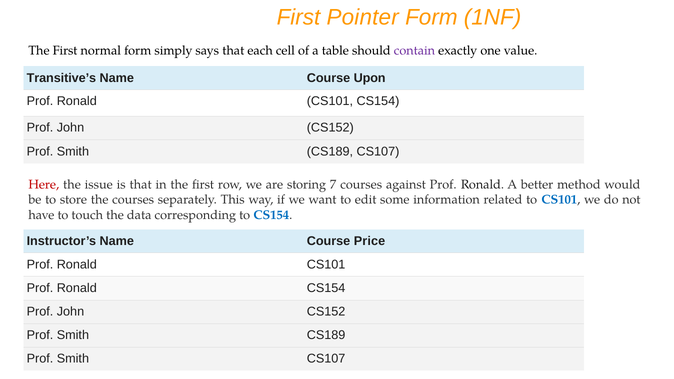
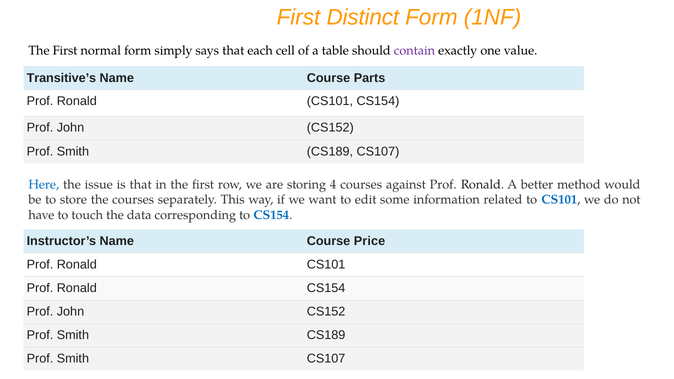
Pointer: Pointer -> Distinct (363, 18)
Upon: Upon -> Parts (370, 78)
Here colour: red -> blue (44, 185)
7: 7 -> 4 (333, 185)
